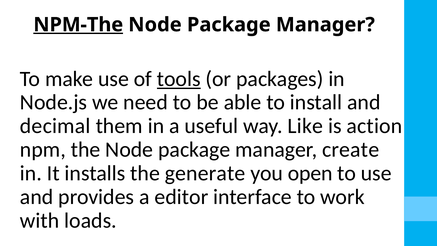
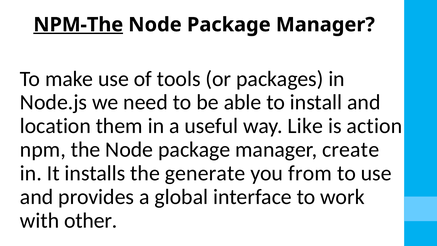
tools underline: present -> none (179, 79)
decimal: decimal -> location (55, 126)
open: open -> from (310, 173)
editor: editor -> global (181, 197)
loads: loads -> other (91, 220)
